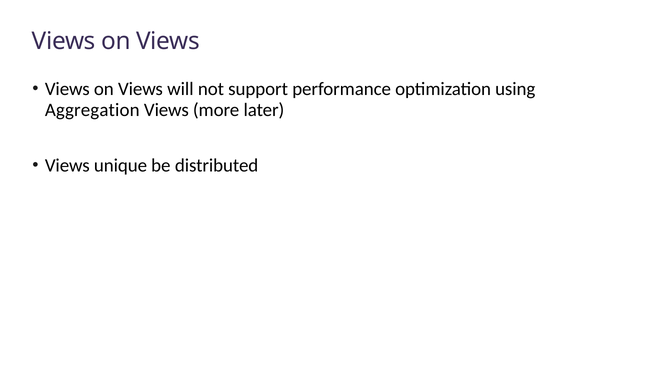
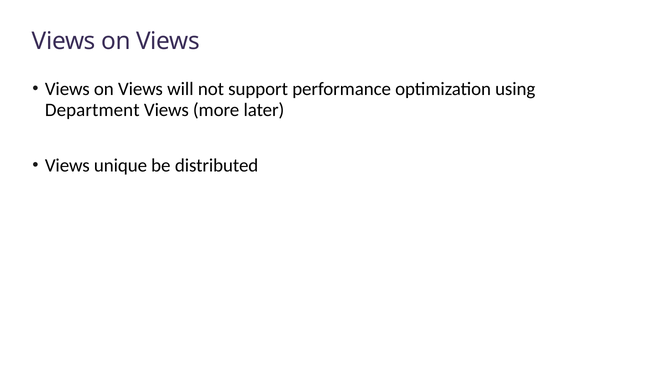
Aggregation: Aggregation -> Department (92, 110)
